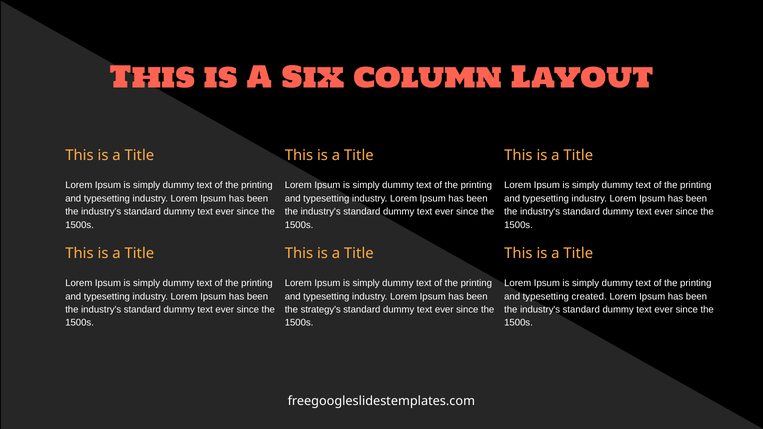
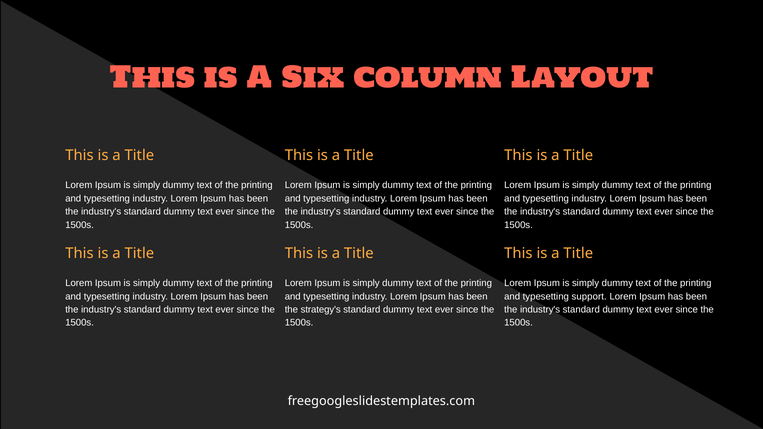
created: created -> support (589, 297)
